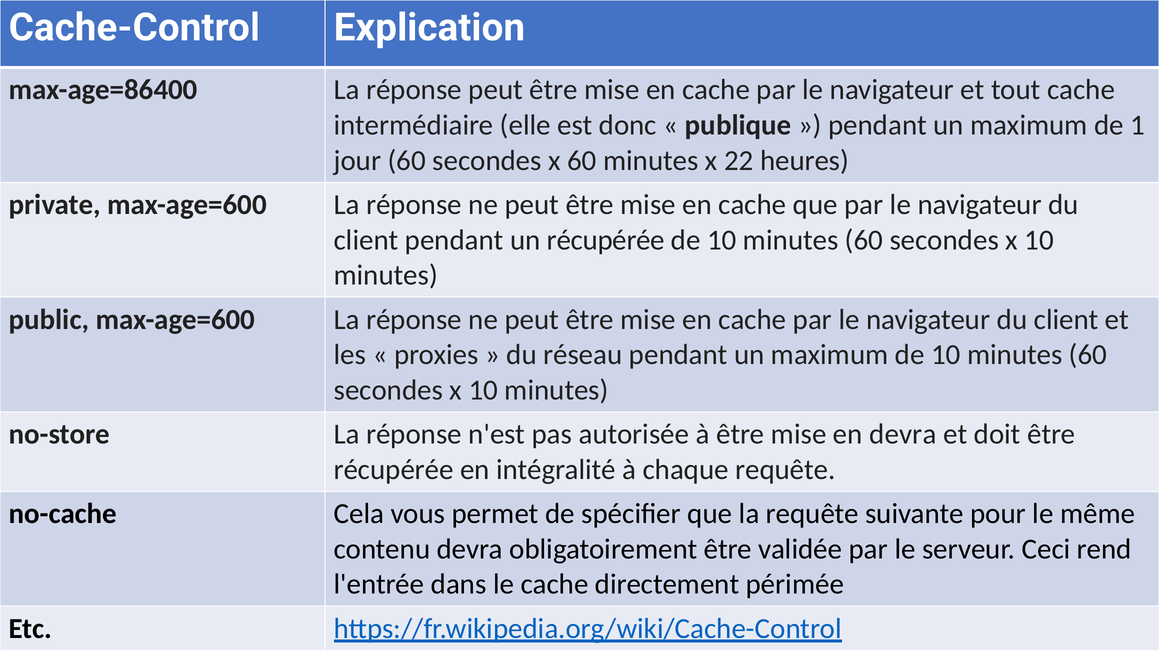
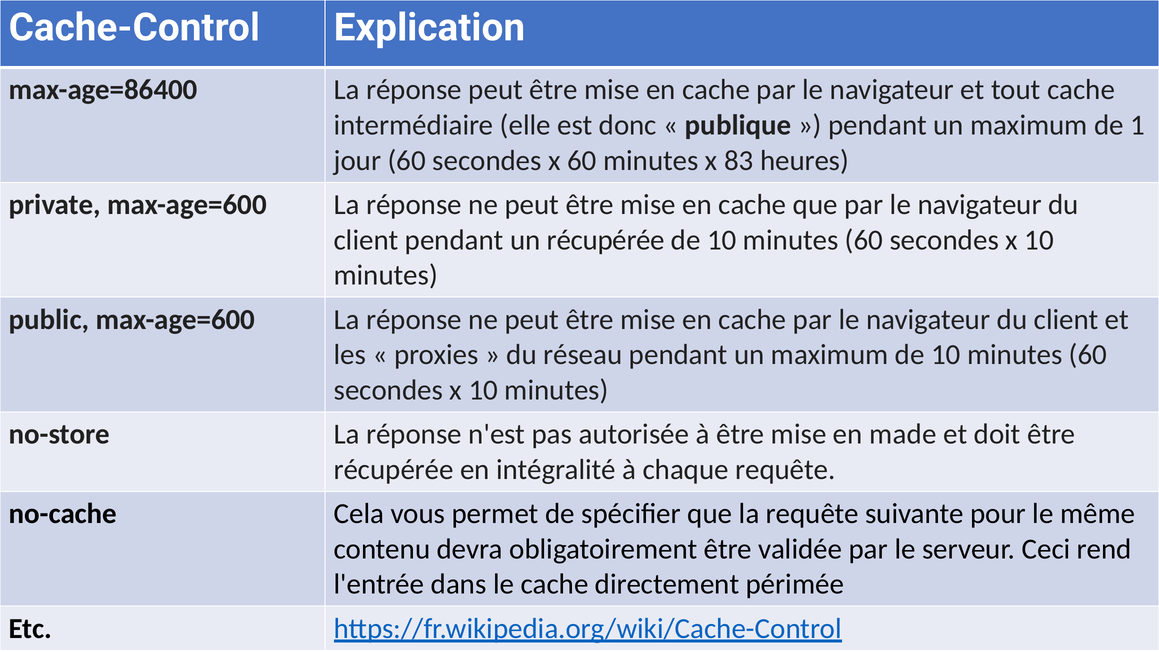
22: 22 -> 83 (739, 161)
en devra: devra -> made (903, 434)
